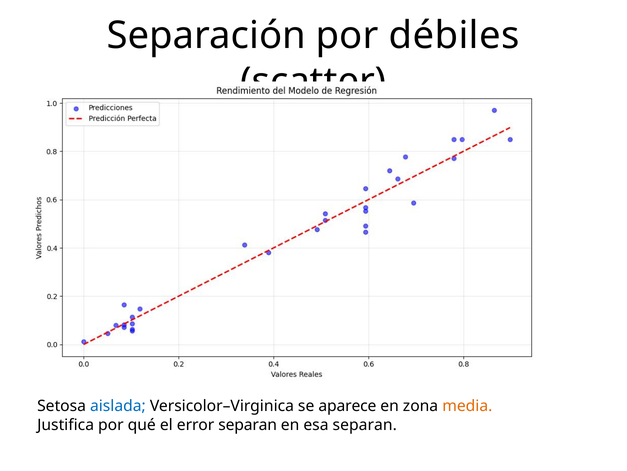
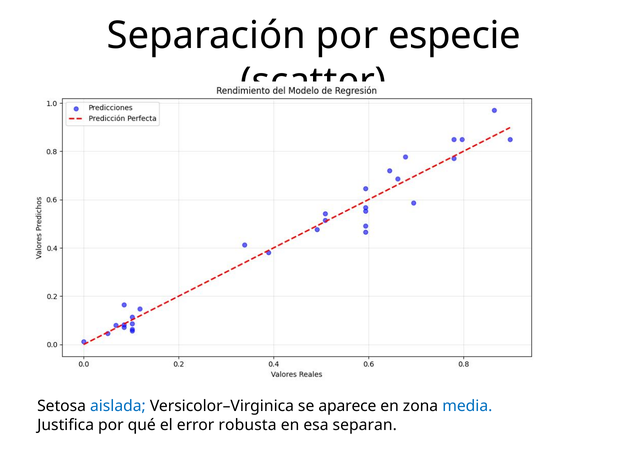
débiles: débiles -> especie (454, 35)
media colour: orange -> blue (467, 405)
error separan: separan -> robusta (248, 424)
